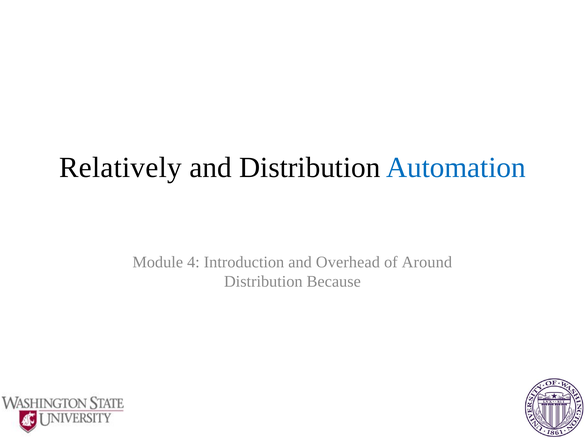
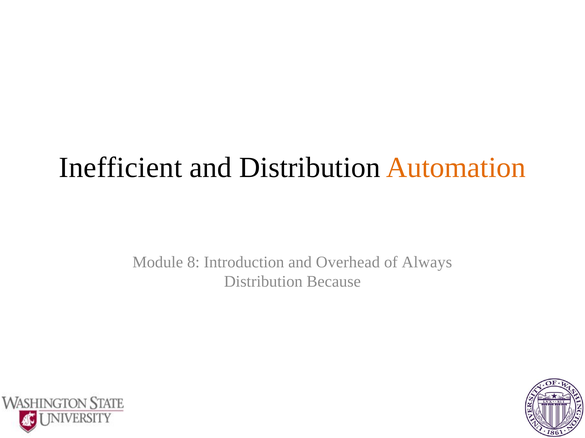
Relatively: Relatively -> Inefficient (121, 168)
Automation colour: blue -> orange (456, 168)
4: 4 -> 8 (193, 262)
Around: Around -> Always (427, 262)
